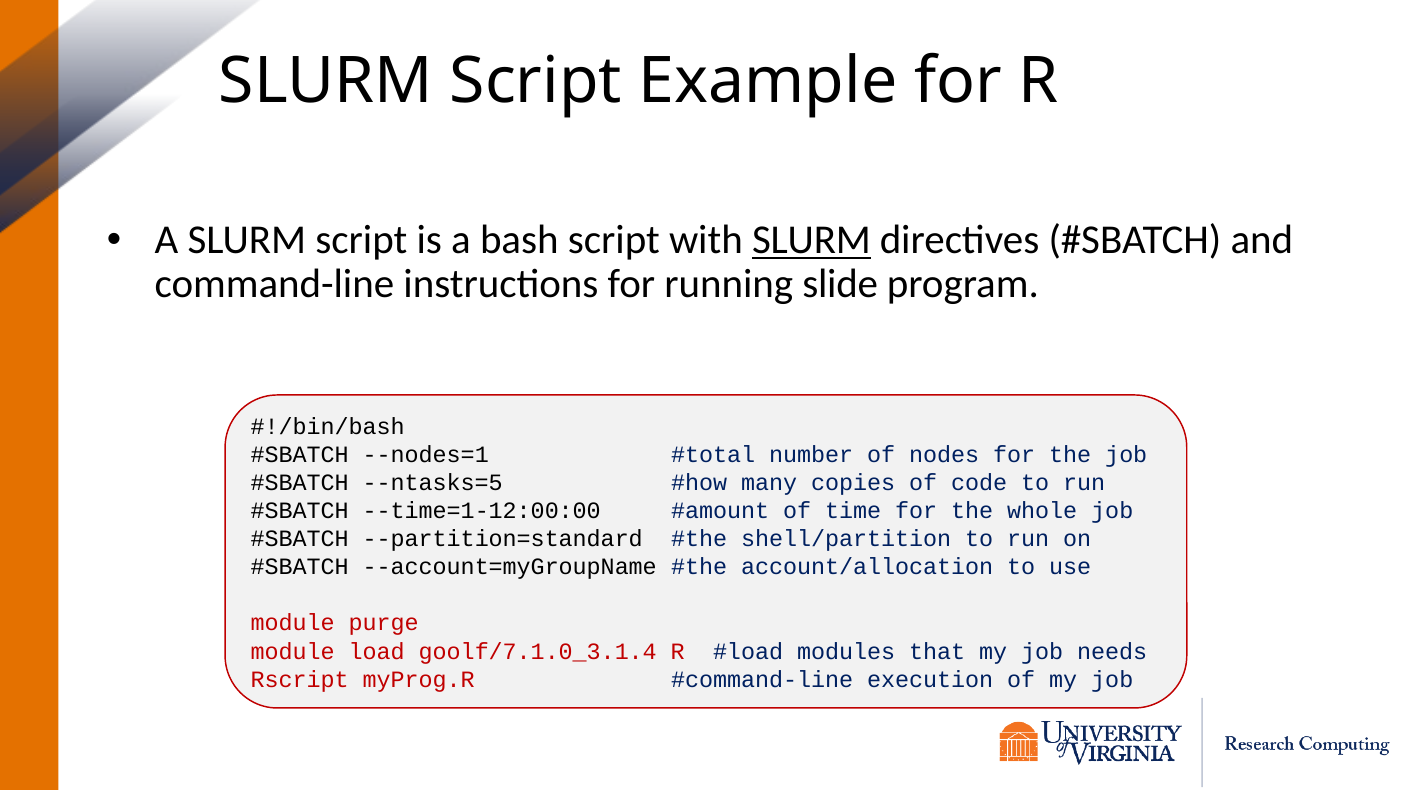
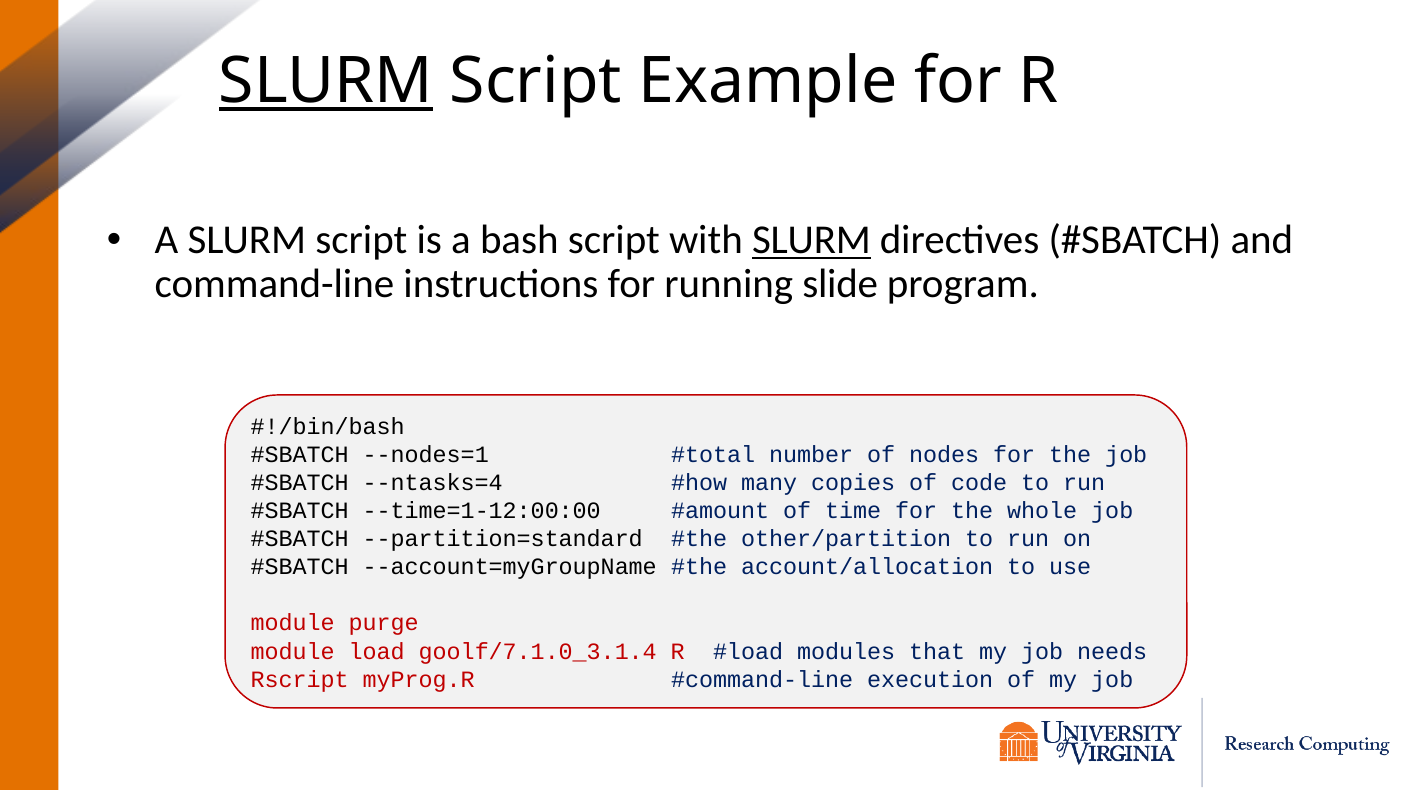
SLURM underline: none -> present (326, 82)
--ntasks=5: --ntasks=5 -> --ntasks=4 (433, 483)
shell/partition: shell/partition -> other/partition (846, 539)
